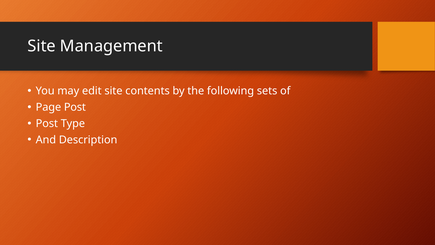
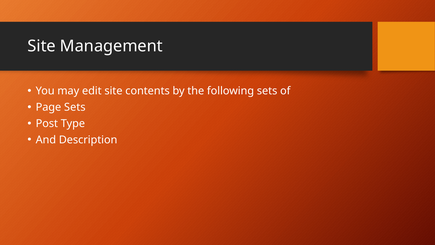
Page Post: Post -> Sets (75, 107)
